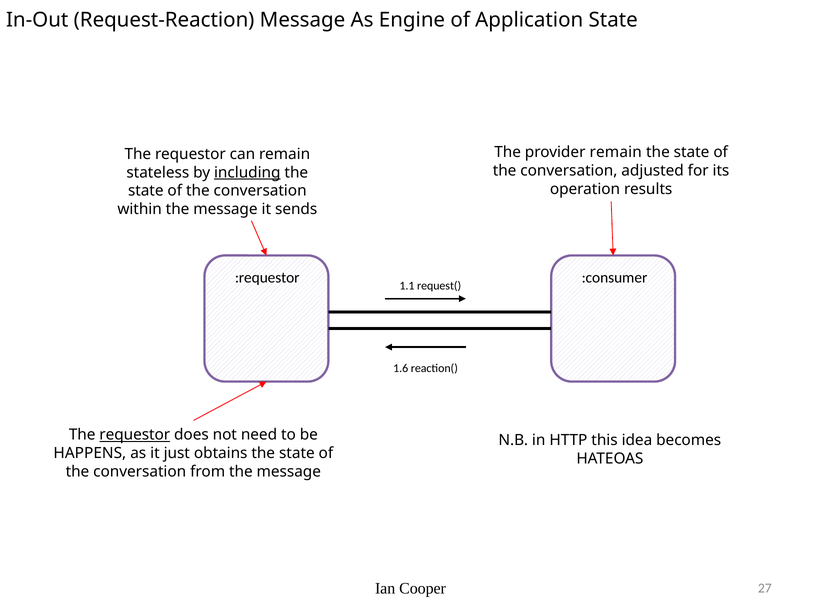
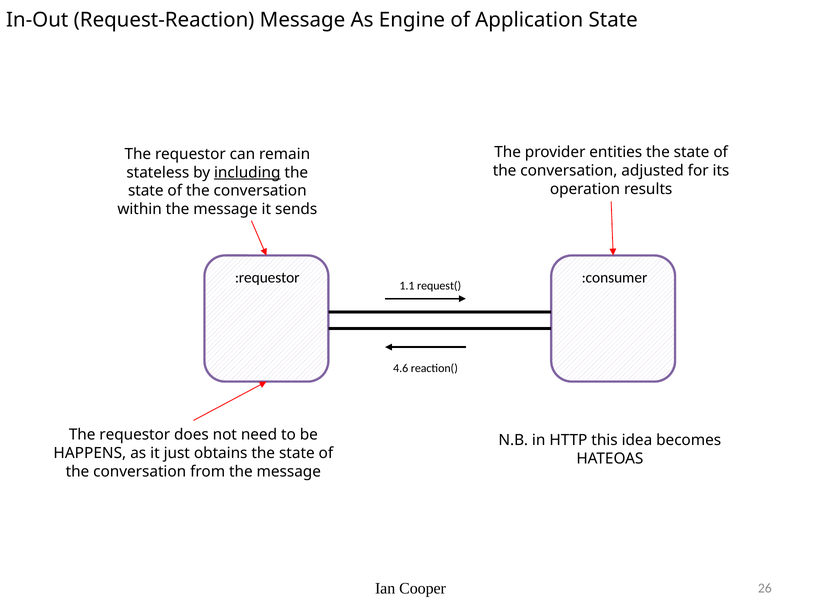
provider remain: remain -> entities (616, 152)
1.6: 1.6 -> 4.6 (401, 368)
requestor underline: present -> none (135, 435)
27: 27 -> 26 (765, 588)
